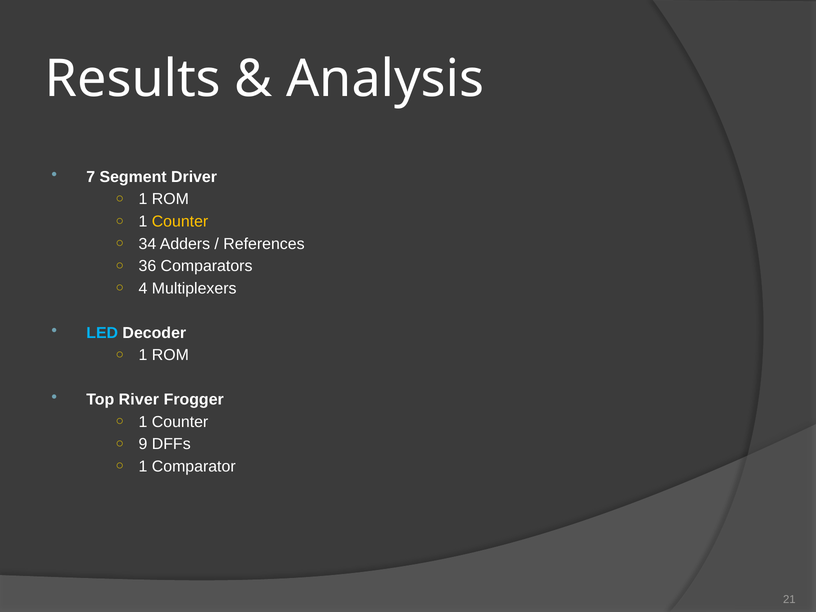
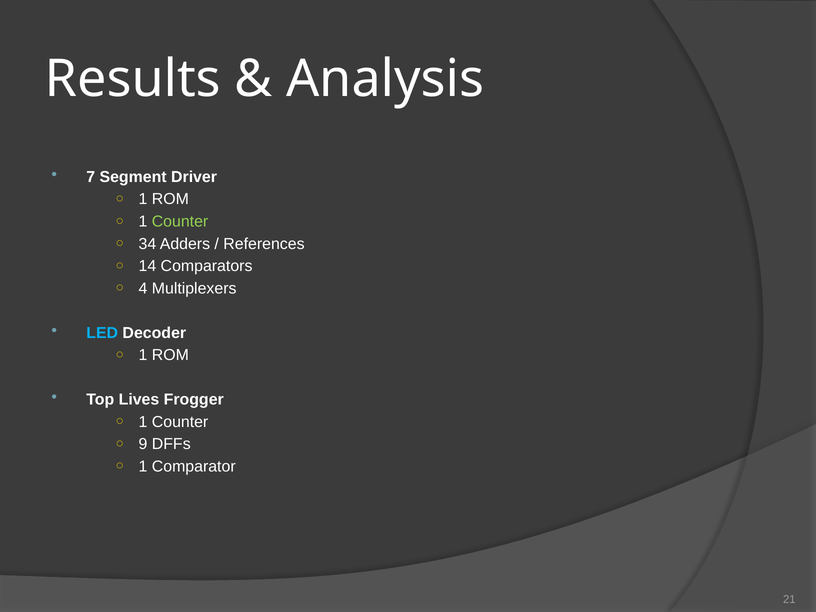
Counter colour: yellow -> light green (180, 222)
36: 36 -> 14 (147, 266)
River: River -> Lives (139, 400)
